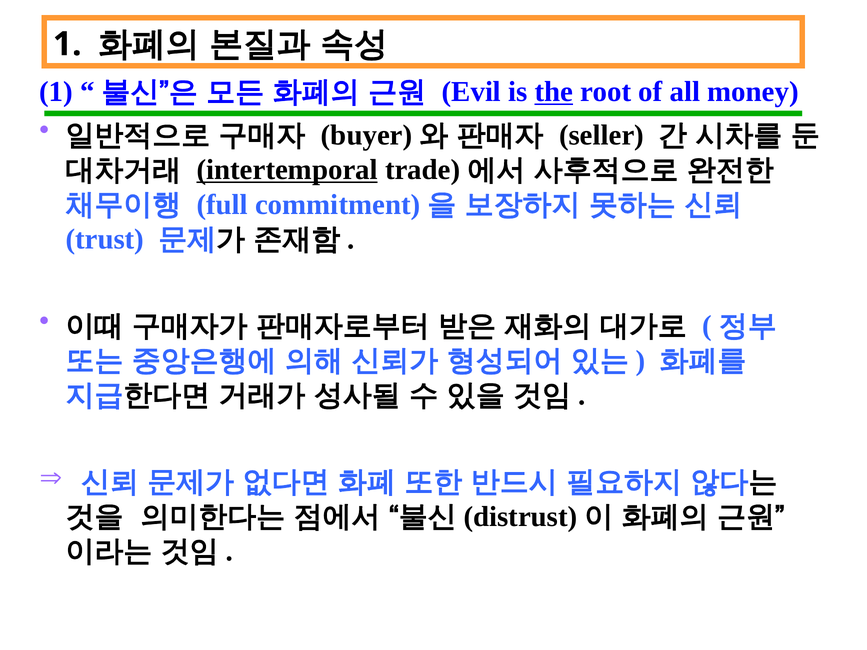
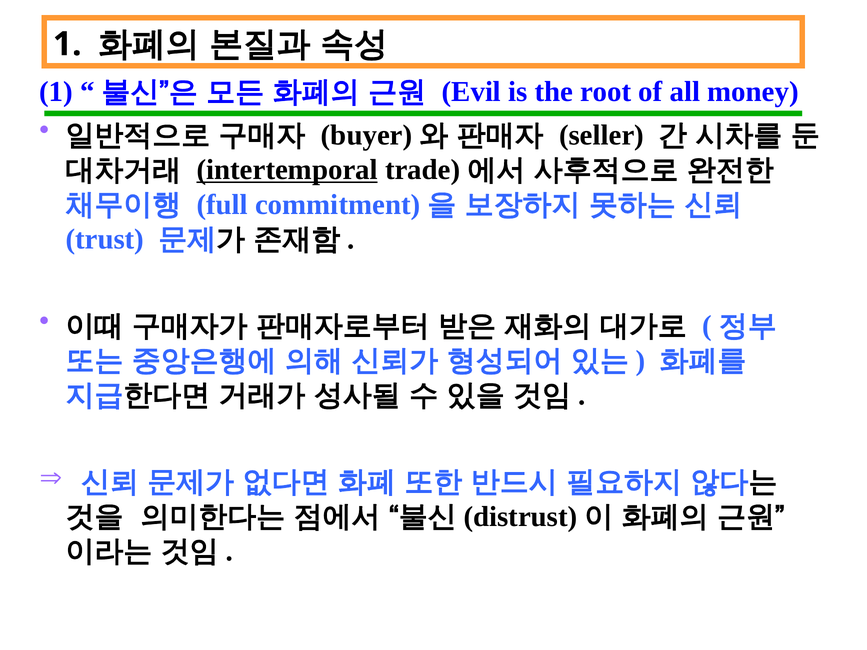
the underline: present -> none (554, 92)
